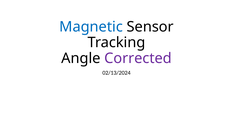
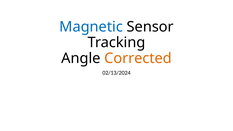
Corrected colour: purple -> orange (138, 58)
